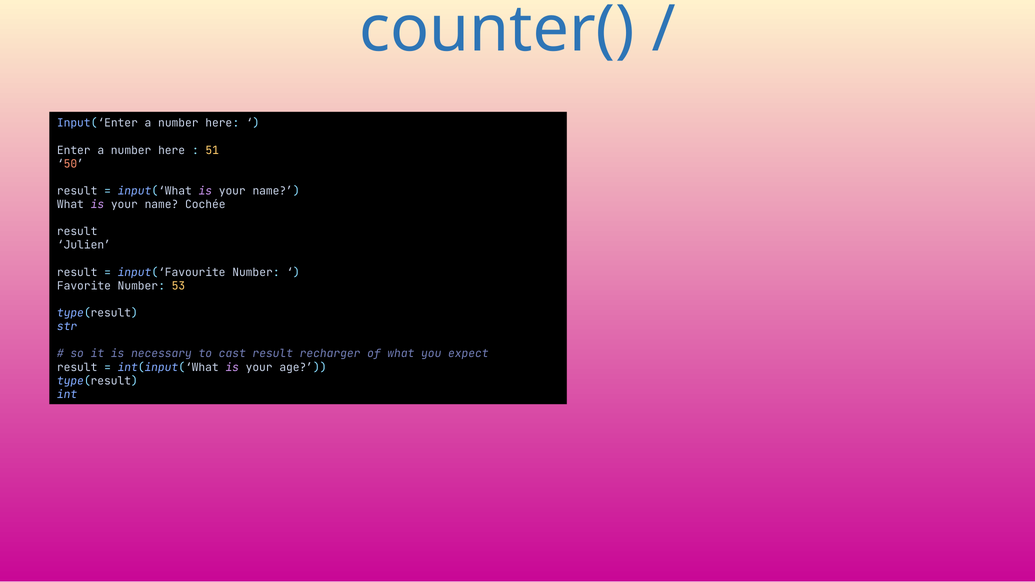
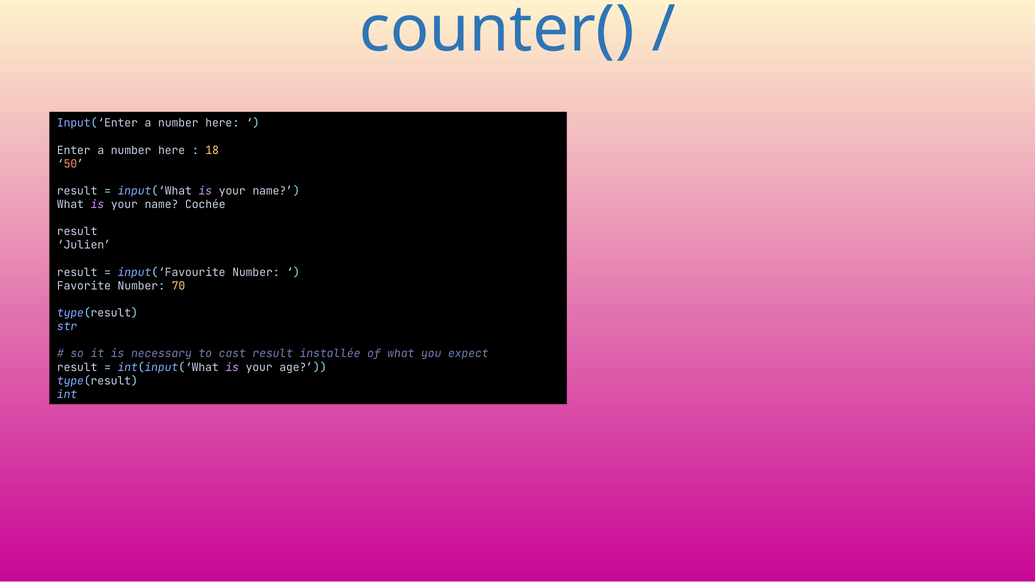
51: 51 -> 18 (212, 150)
53: 53 -> 70 (178, 286)
recharger: recharger -> installée (330, 354)
